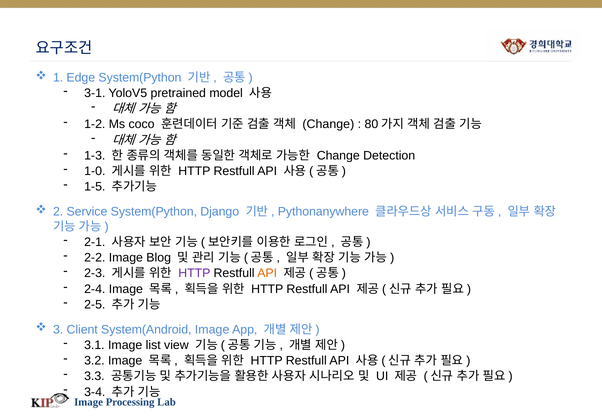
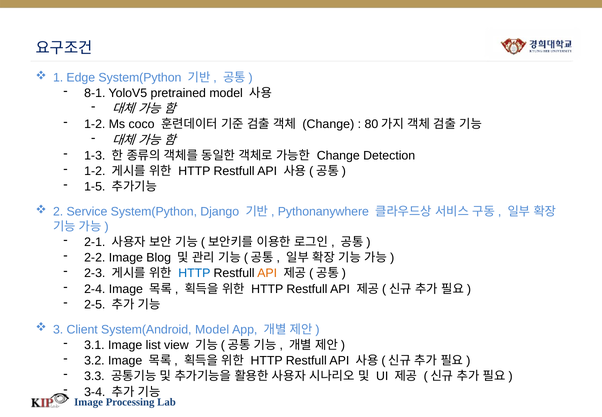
3-1: 3-1 -> 8-1 (95, 93)
1-0: 1-0 -> 1-2 (95, 171)
HTTP colour: purple -> blue (194, 273)
System(Android Image: Image -> Model (212, 329)
